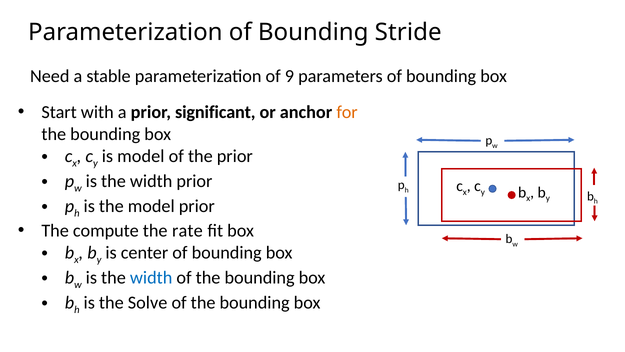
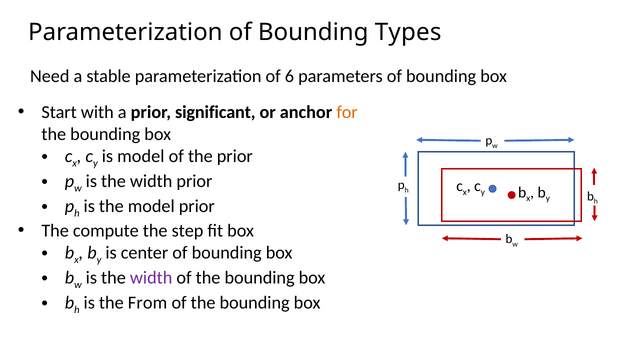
Stride: Stride -> Types (408, 32)
9: 9 -> 6 (289, 76)
rate: rate -> step (188, 231)
width colour: blue -> purple (151, 277)
Solve: Solve -> From (148, 302)
